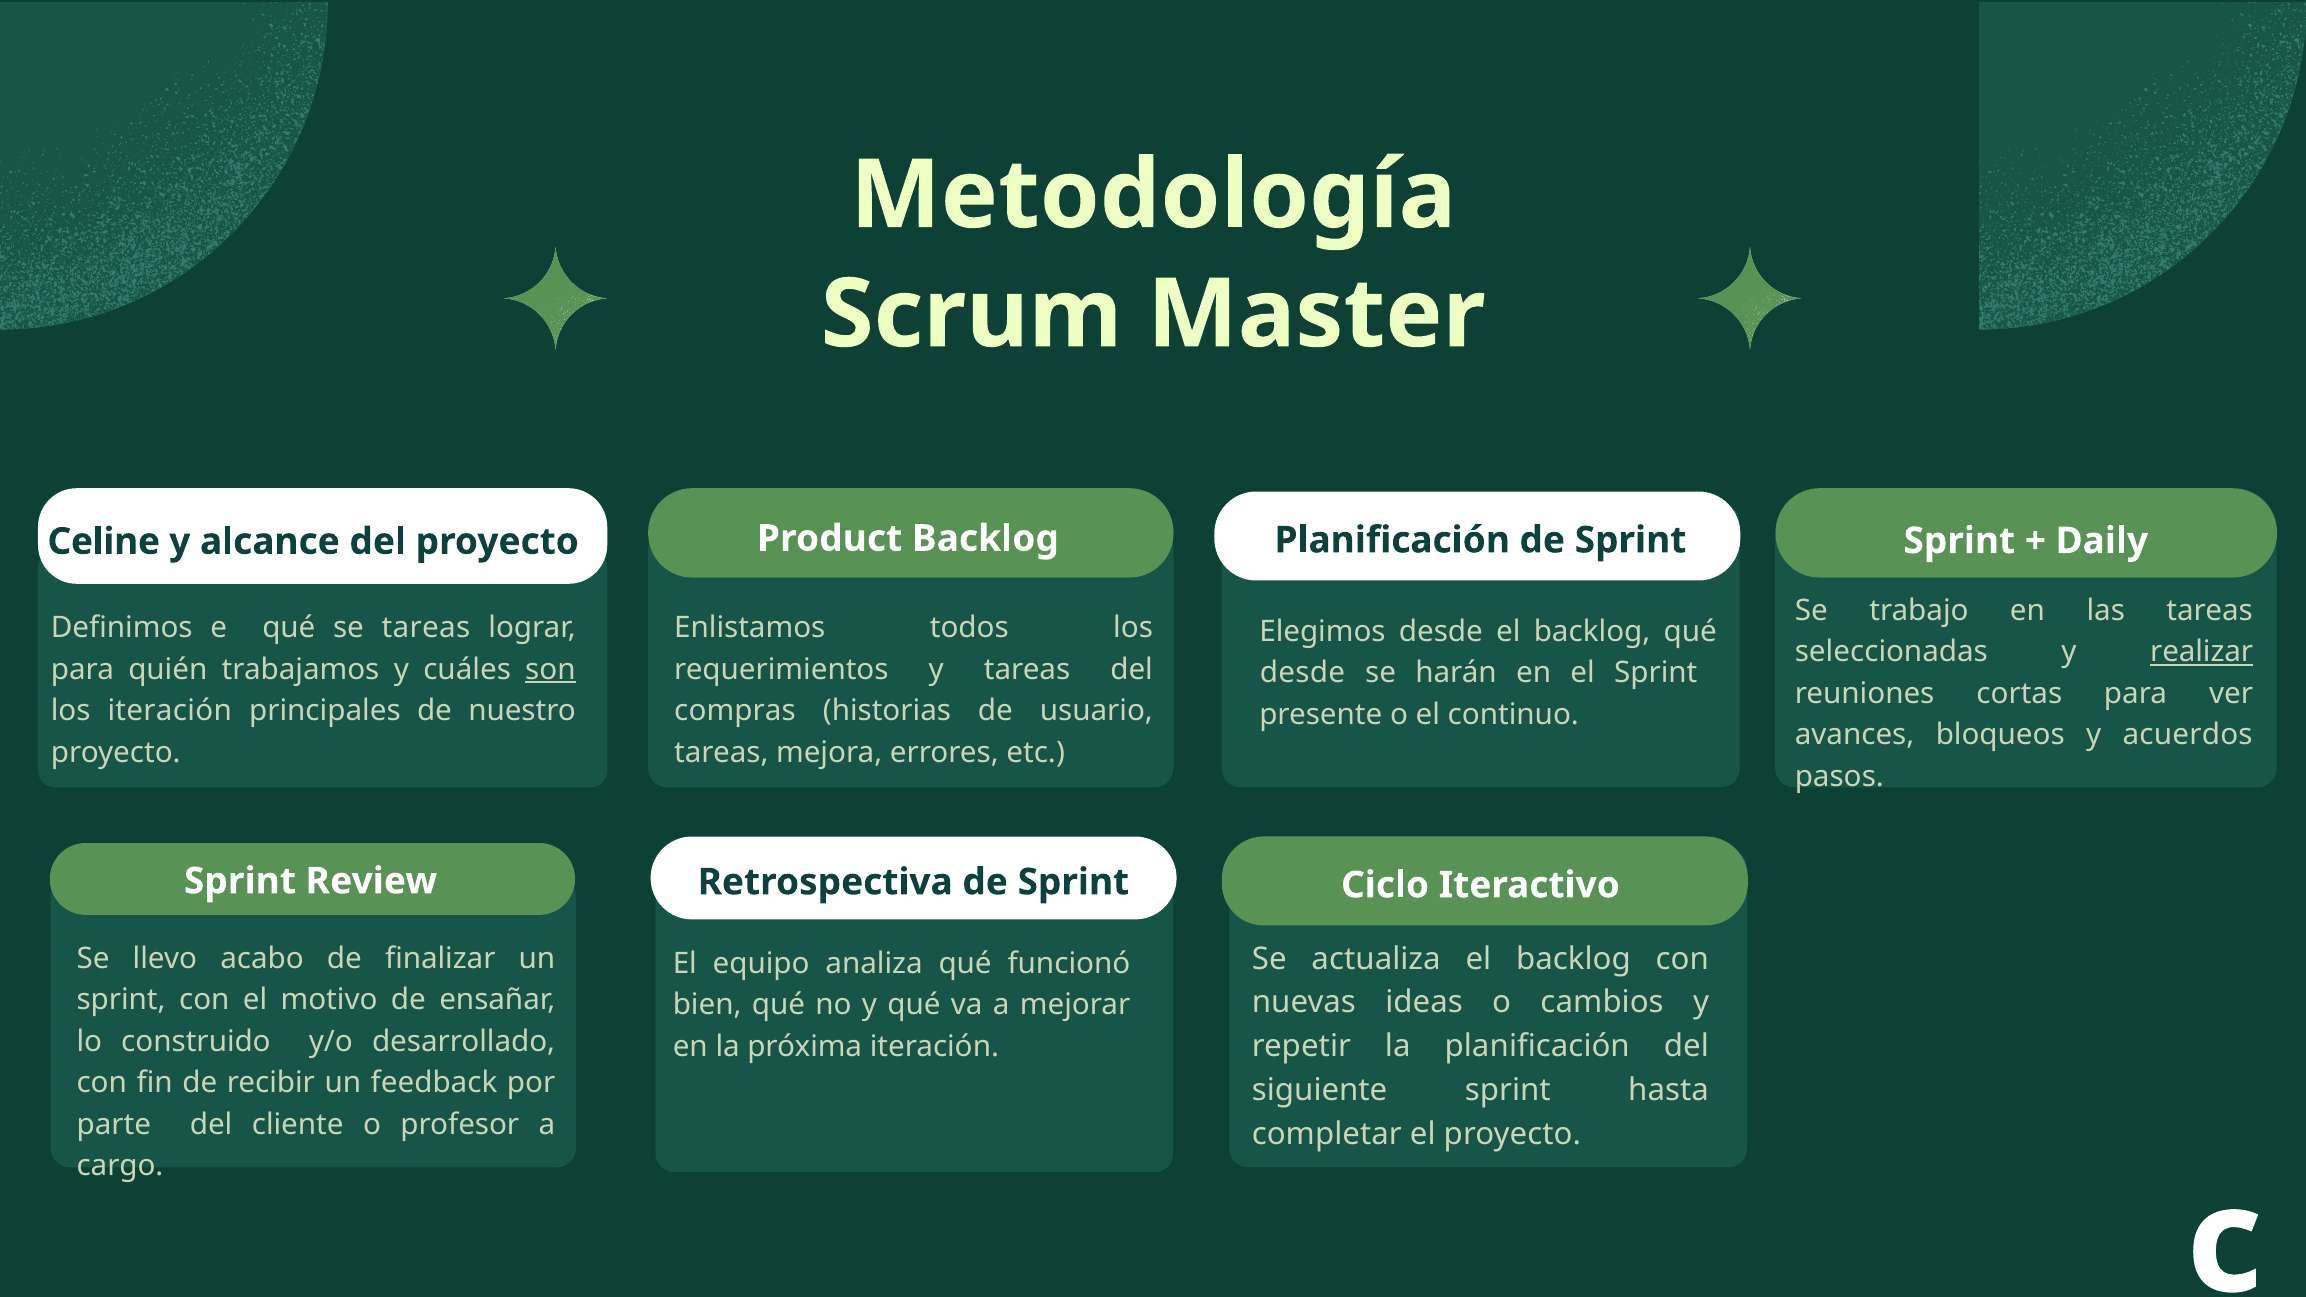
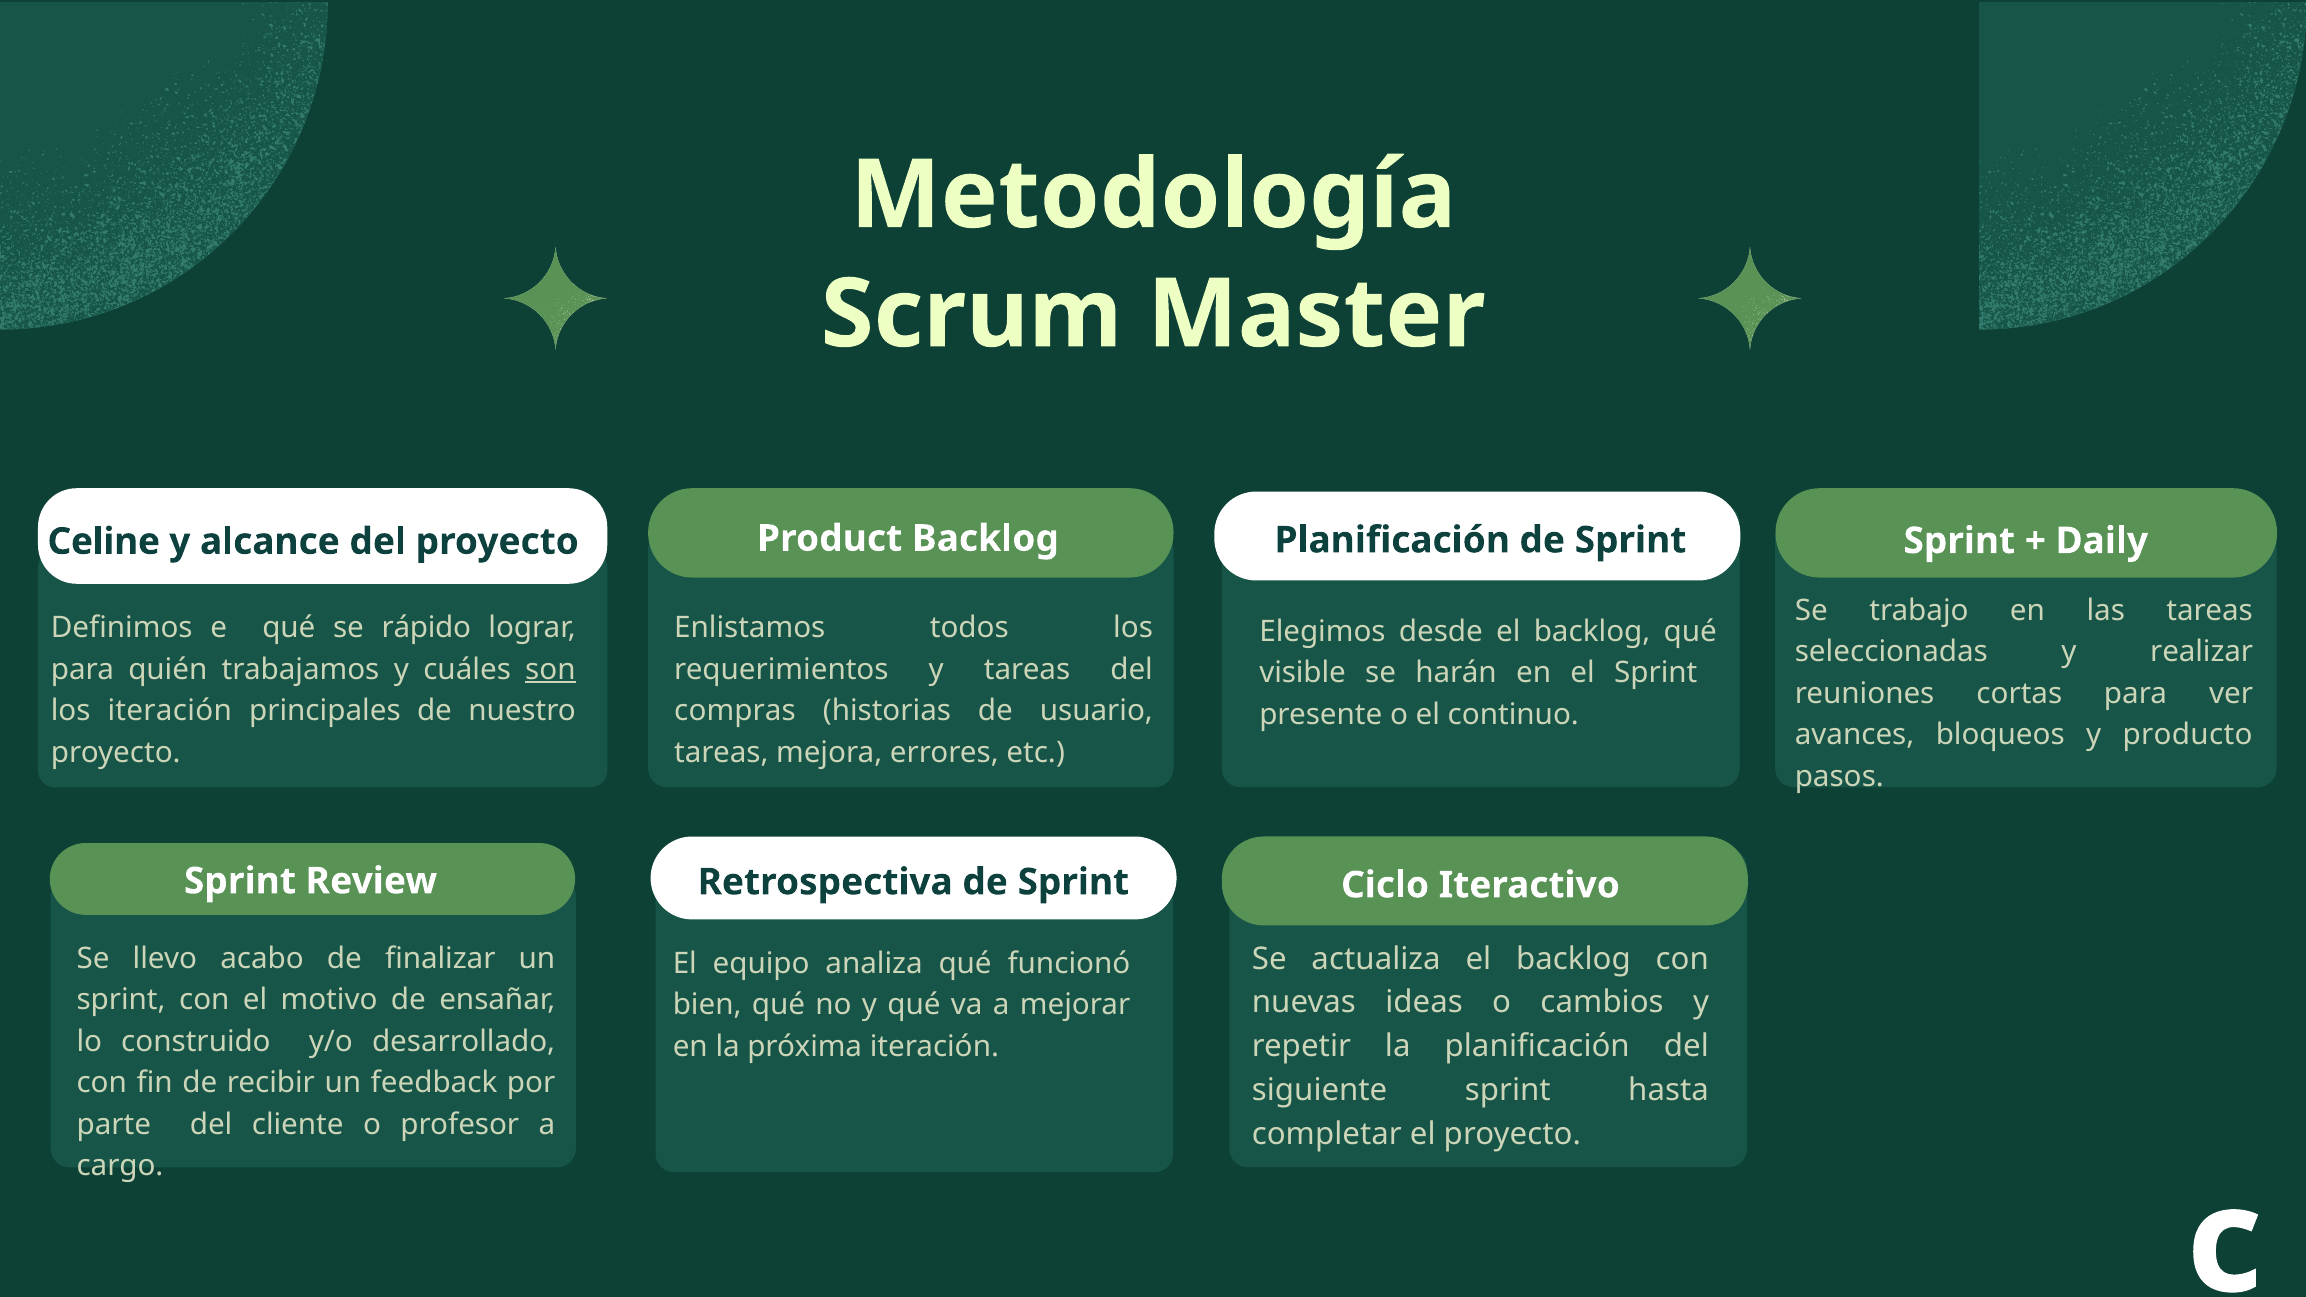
se tareas: tareas -> rápido (426, 628)
realizar underline: present -> none (2202, 652)
desde: desde -> visible (1303, 673)
acuerdos: acuerdos -> producto (2188, 735)
